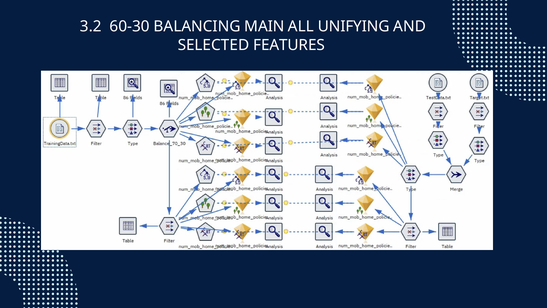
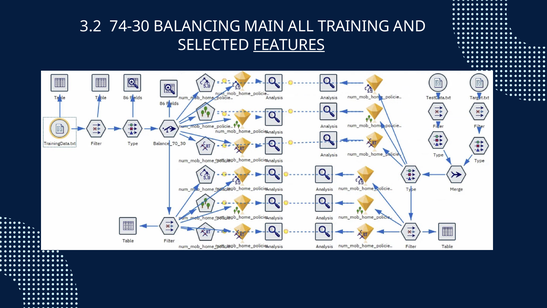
60-30: 60-30 -> 74-30 (130, 26)
UNIFYING: UNIFYING -> TRAINING (354, 26)
FEATURES underline: none -> present (289, 45)
